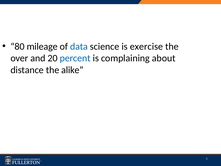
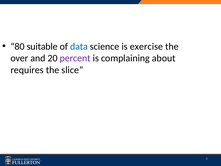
mileage: mileage -> suitable (42, 46)
percent colour: blue -> purple (75, 58)
distance: distance -> requires (27, 70)
alike: alike -> slice (72, 70)
